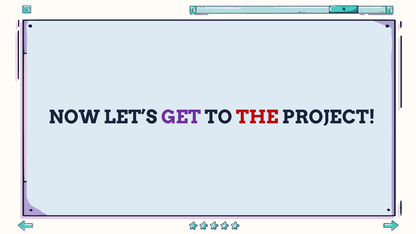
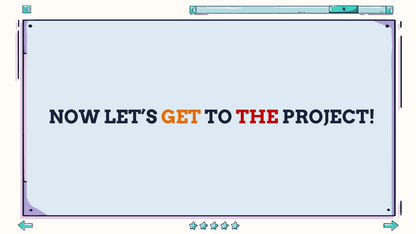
GET colour: purple -> orange (181, 117)
